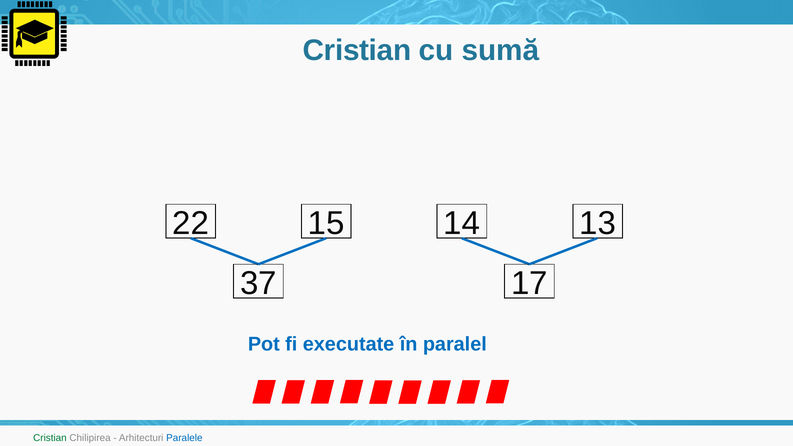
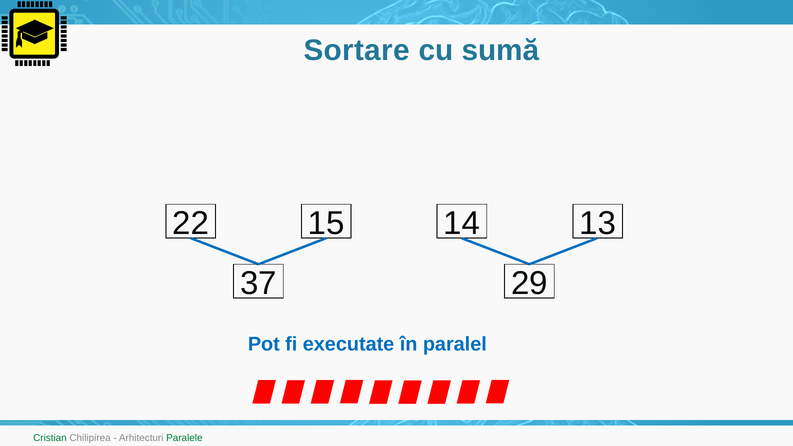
Cristian: Cristian -> Sortare (357, 50)
17: 17 -> 29 (529, 283)
Paralele colour: blue -> green (184, 438)
